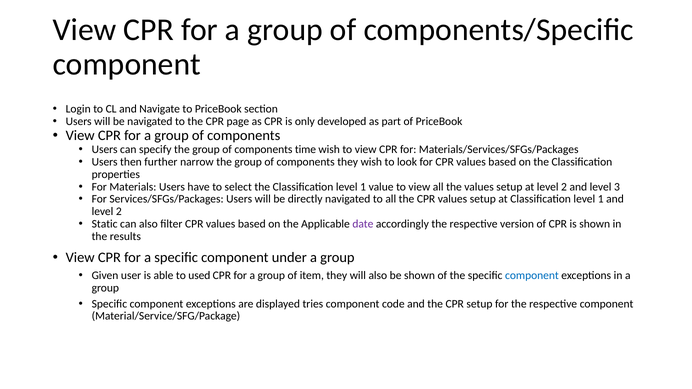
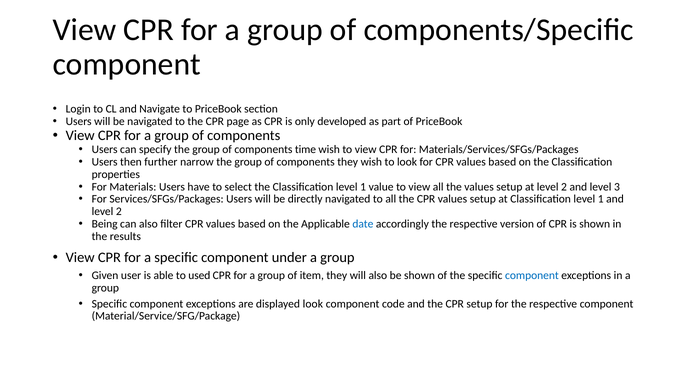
Static: Static -> Being (105, 224)
date colour: purple -> blue (363, 224)
displayed tries: tries -> look (313, 304)
